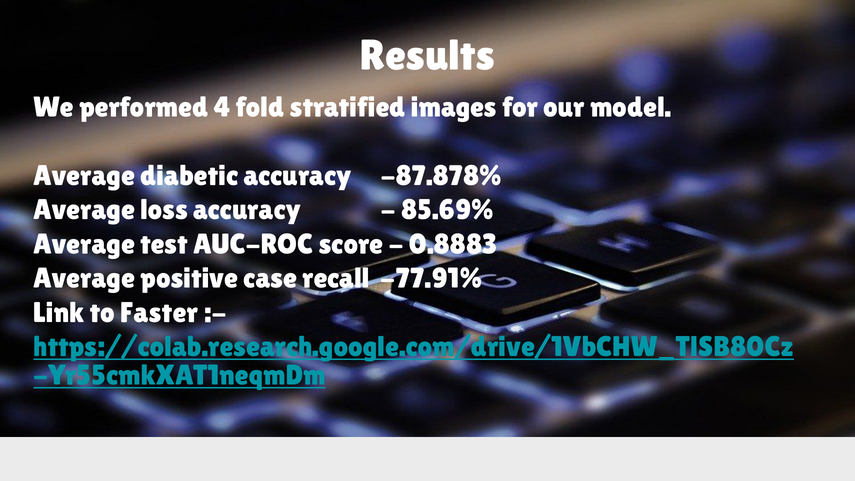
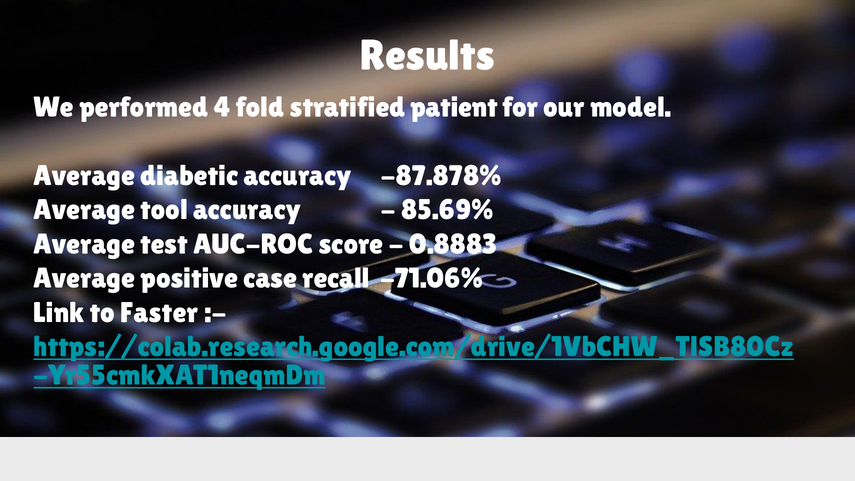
images: images -> patient (454, 107)
loss: loss -> tool (164, 210)
-77.91%: -77.91% -> -71.06% (432, 278)
